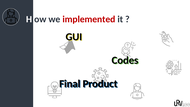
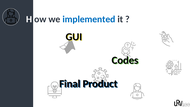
implemented colour: red -> blue (89, 19)
